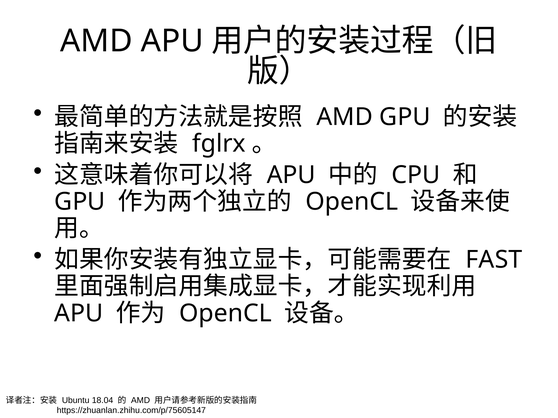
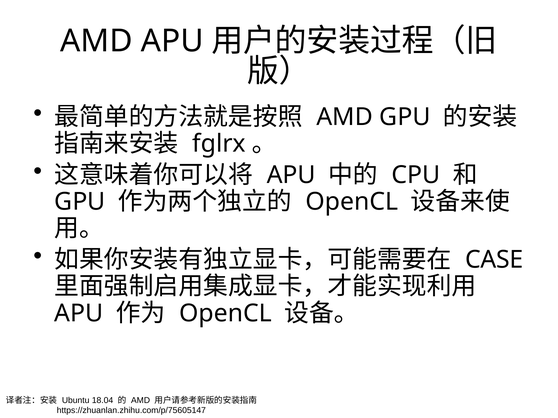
FAST: FAST -> CASE (494, 260)
